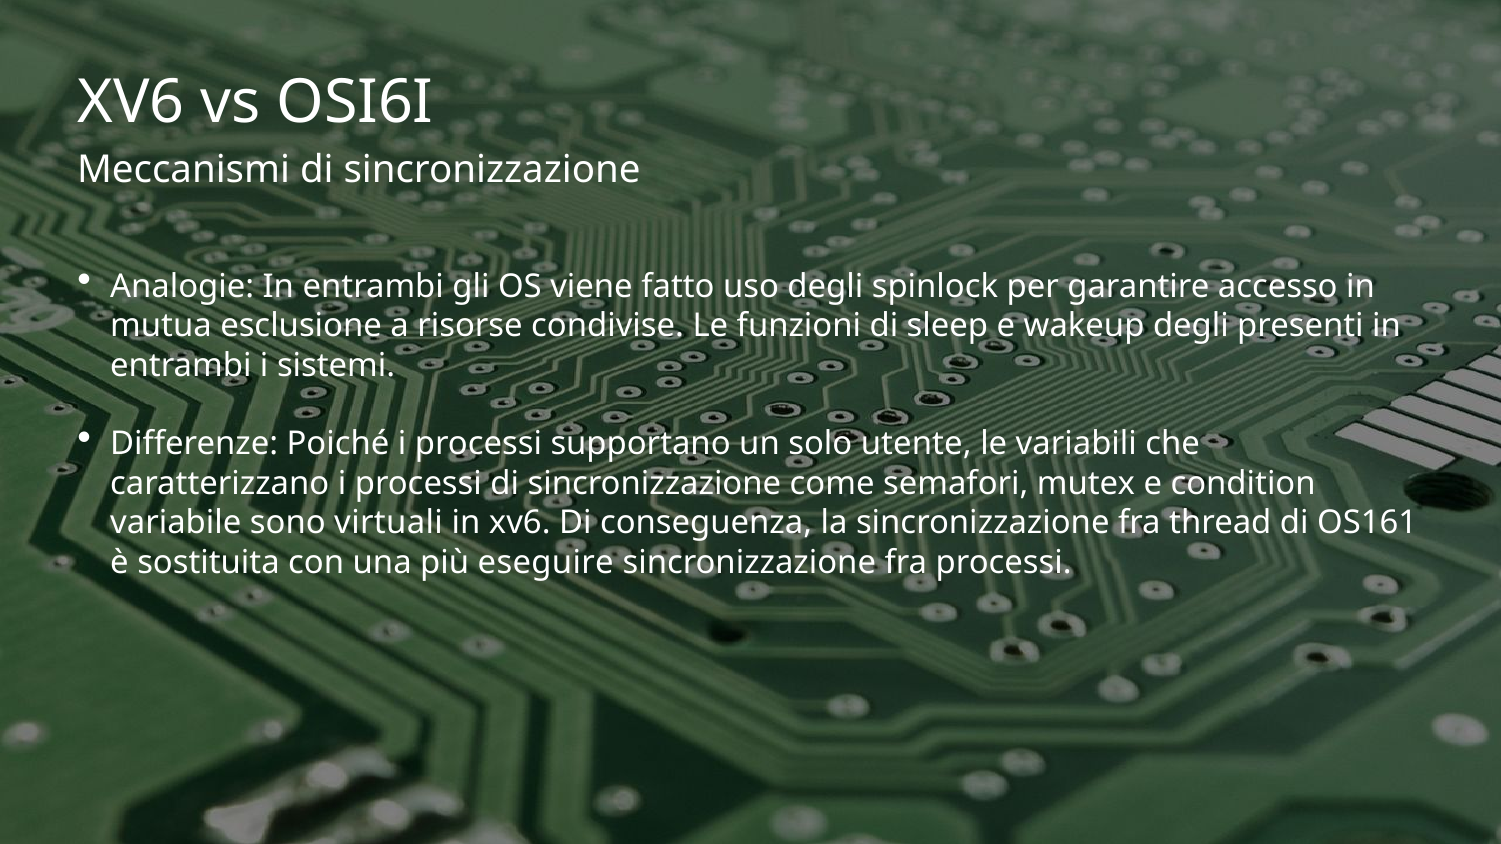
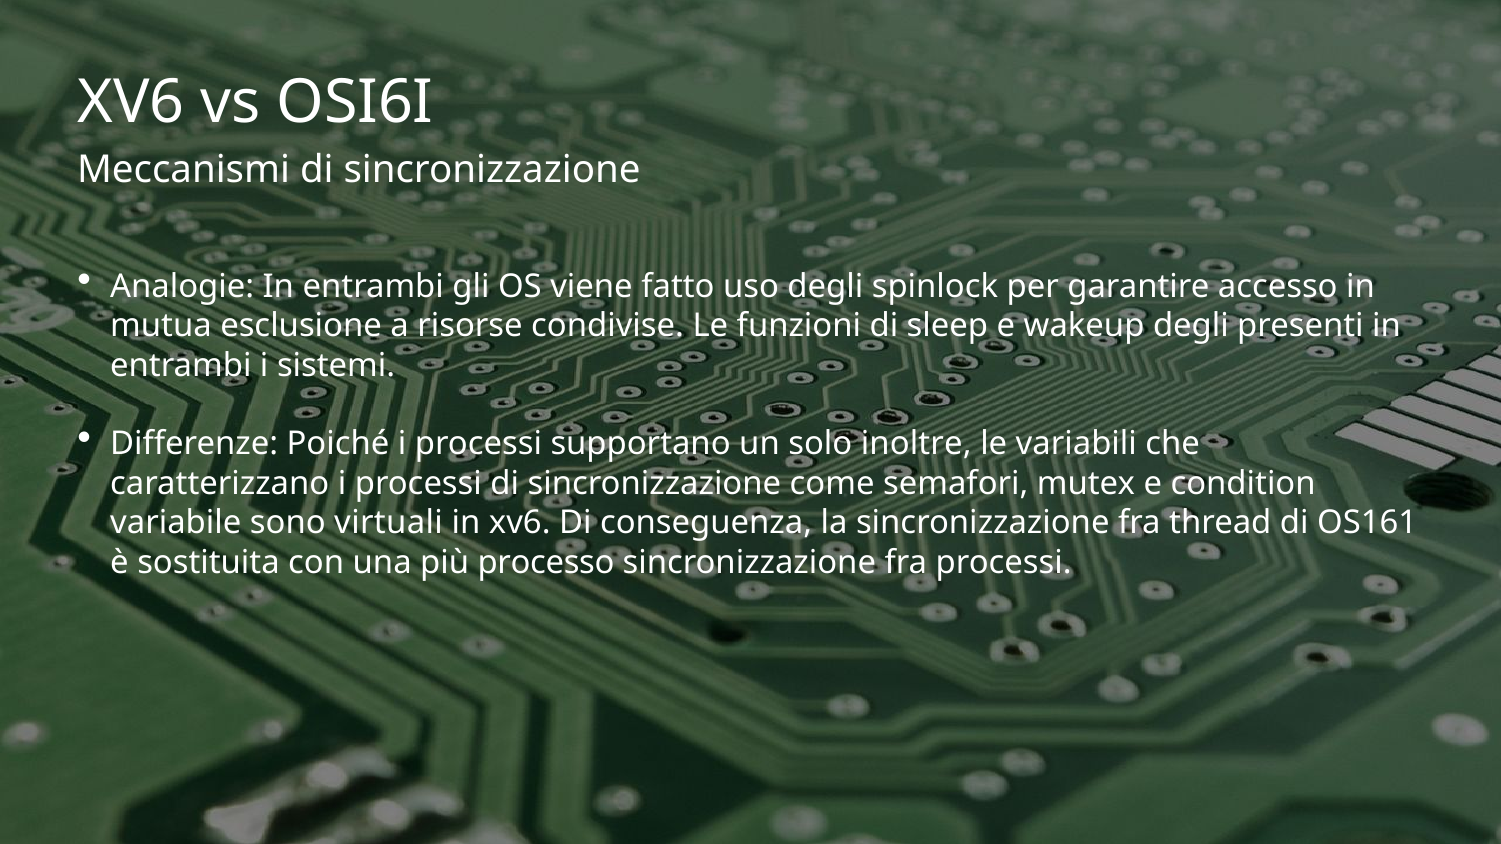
utente: utente -> inoltre (916, 444)
eseguire: eseguire -> processo (546, 562)
